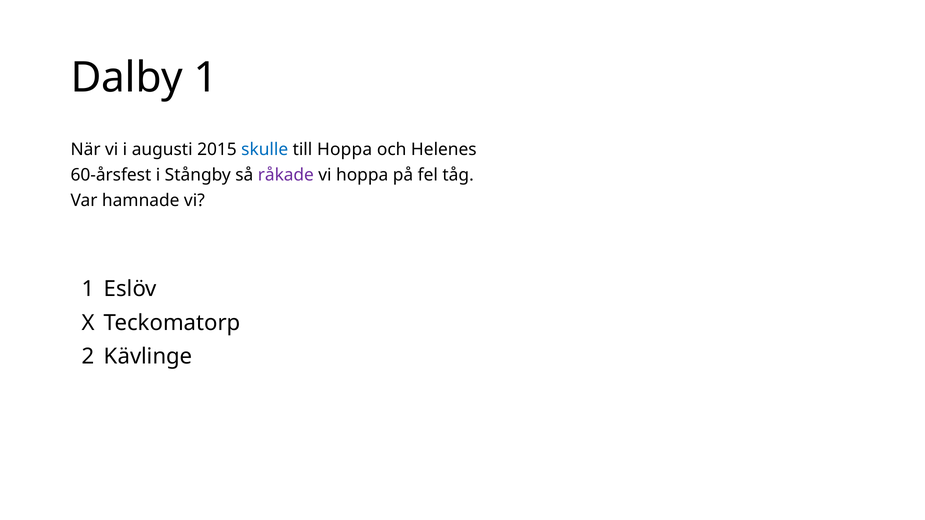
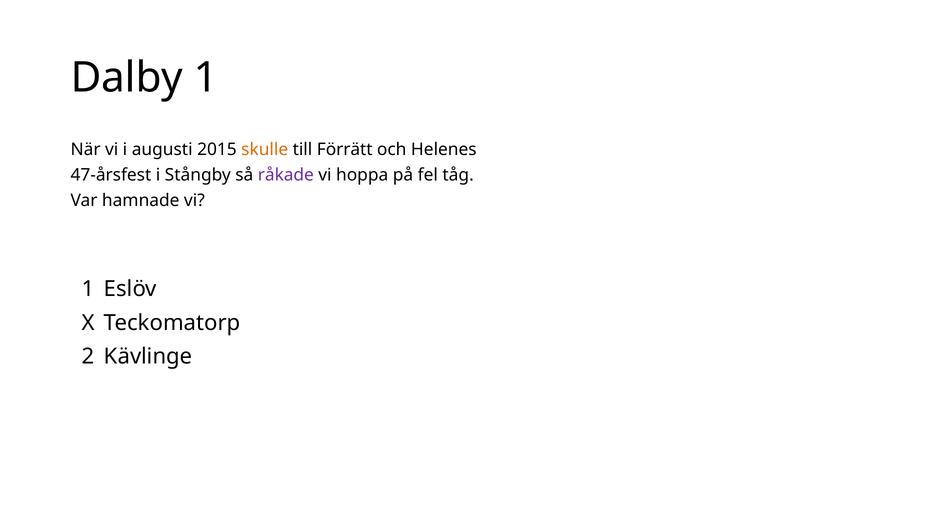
skulle colour: blue -> orange (265, 150)
till Hoppa: Hoppa -> Förrätt (345, 150)
60-årsfest: 60-årsfest -> 47-årsfest (111, 175)
